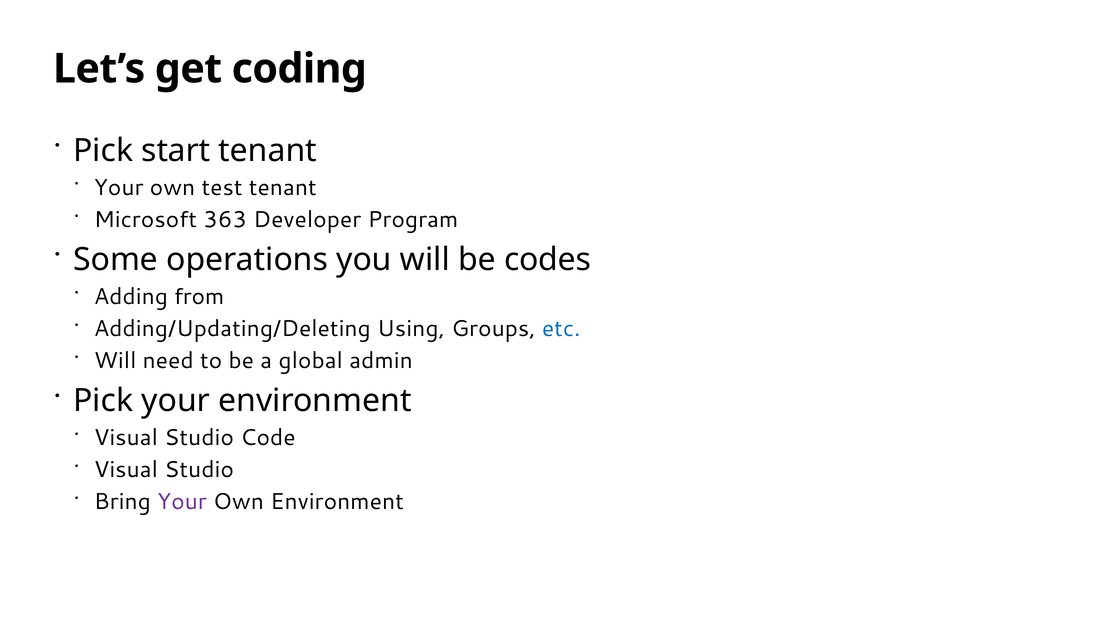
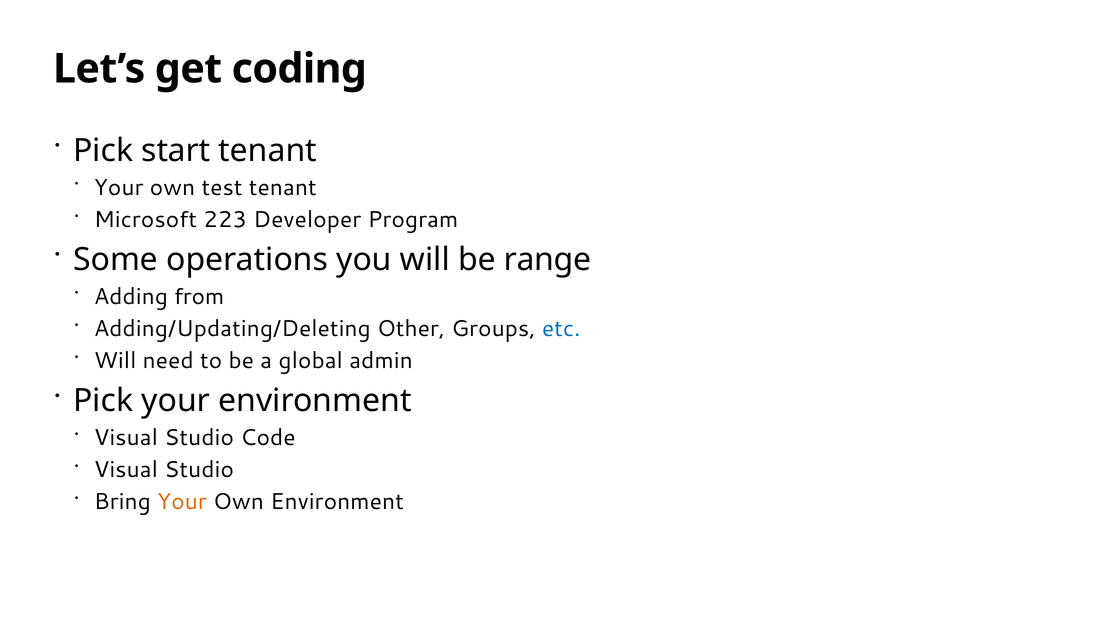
363: 363 -> 223 (225, 220)
codes: codes -> range (548, 260)
Using: Using -> Other (411, 329)
Your colour: purple -> orange (182, 502)
